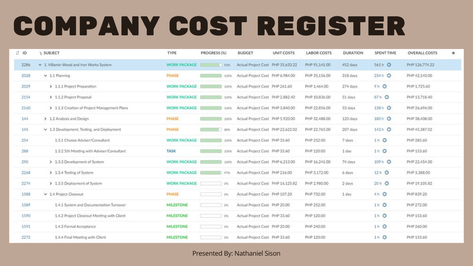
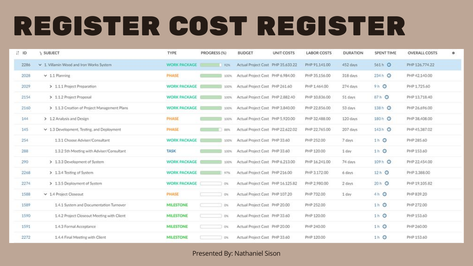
COMPANY: COMPANY -> REGISTER (87, 27)
